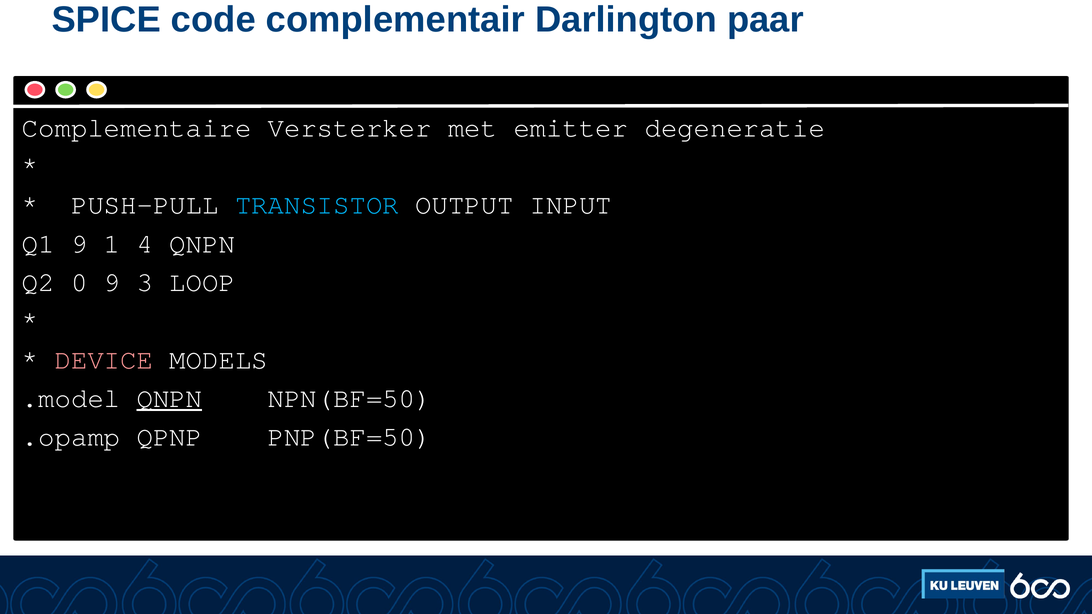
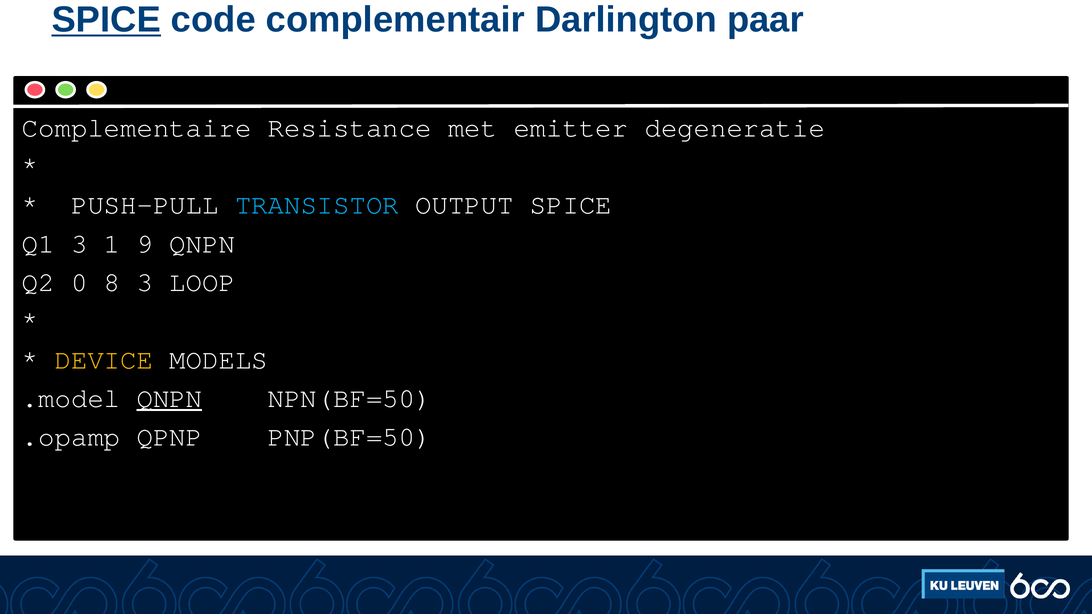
SPICE underline: none -> present (106, 20)
Versterker: Versterker -> Resistance (350, 128)
OUTPUT INPUT: INPUT -> SPICE (571, 205)
Q1 9: 9 -> 3 (79, 244)
4: 4 -> 9 (145, 244)
0 9: 9 -> 8 (112, 282)
DEVICE colour: pink -> yellow (104, 360)
